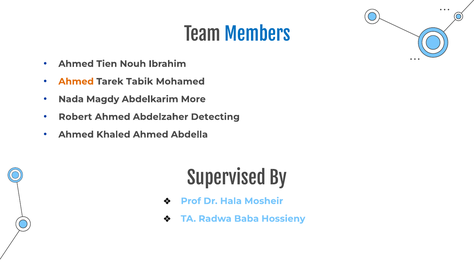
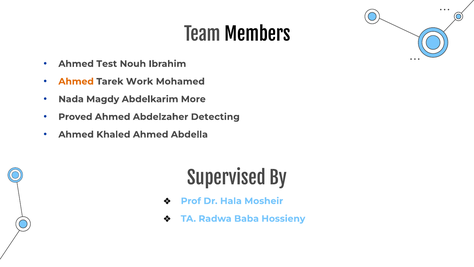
Members colour: blue -> black (257, 35)
Tien: Tien -> Test (107, 64)
Tabik: Tabik -> Work (140, 81)
Robert: Robert -> Proved (75, 117)
